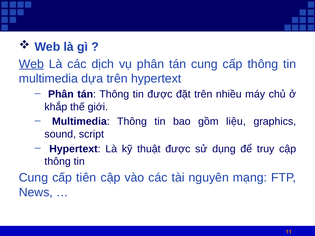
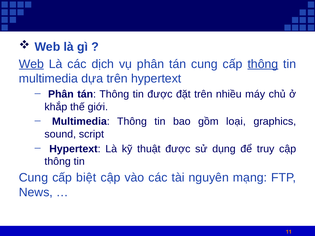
thông underline: none -> present (263, 64)
liệu: liệu -> loại (236, 122)
tiên: tiên -> biệt (86, 178)
